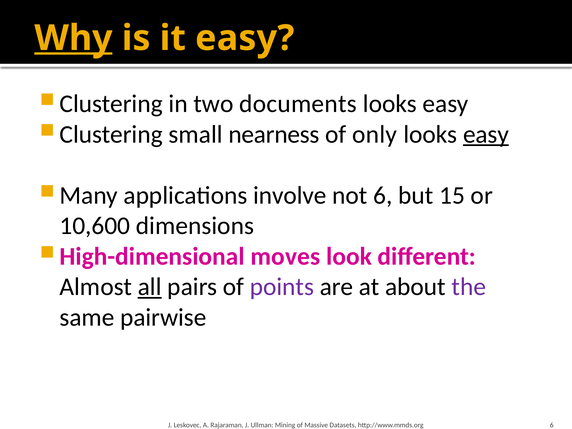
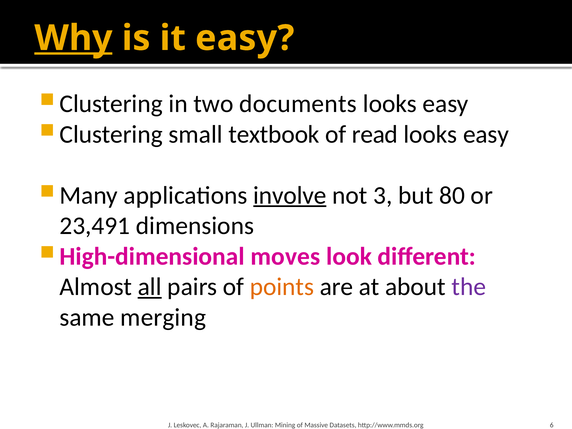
nearness: nearness -> textbook (274, 134)
only: only -> read (375, 134)
easy underline: present -> none (486, 134)
involve underline: none -> present (290, 195)
not 6: 6 -> 3 (383, 195)
15: 15 -> 80 (452, 195)
10,600: 10,600 -> 23,491 (95, 226)
points colour: purple -> orange (282, 287)
pairwise: pairwise -> merging (163, 317)
